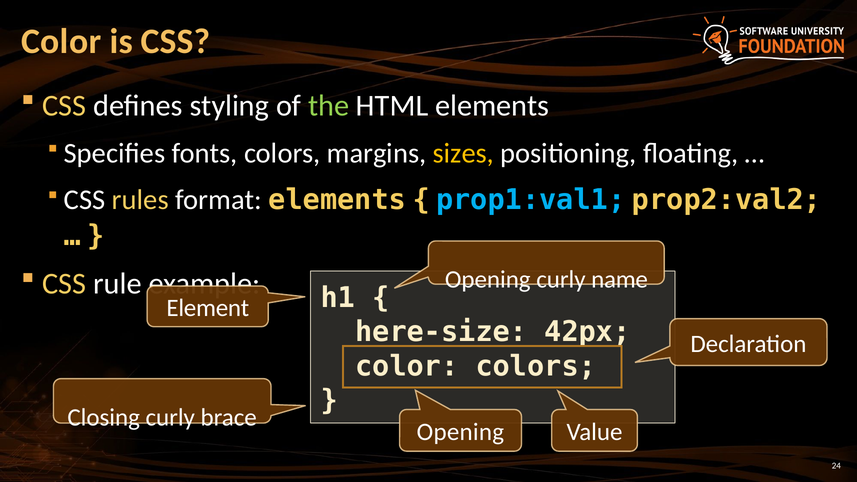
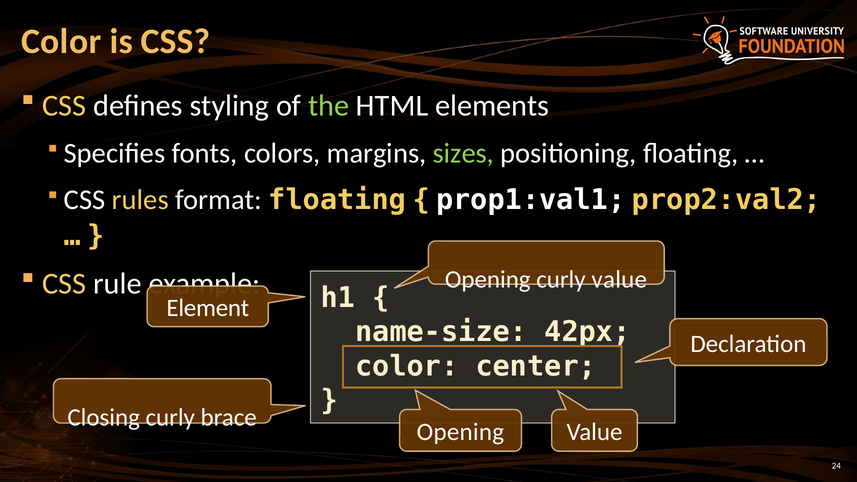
sizes colour: yellow -> light green (463, 153)
format elements: elements -> floating (337, 200)
prop1:val1 colour: light blue -> white (531, 200)
curly name: name -> value (619, 279)
here-size: here-size -> name-size (441, 332)
color colors: colors -> center (536, 366)
